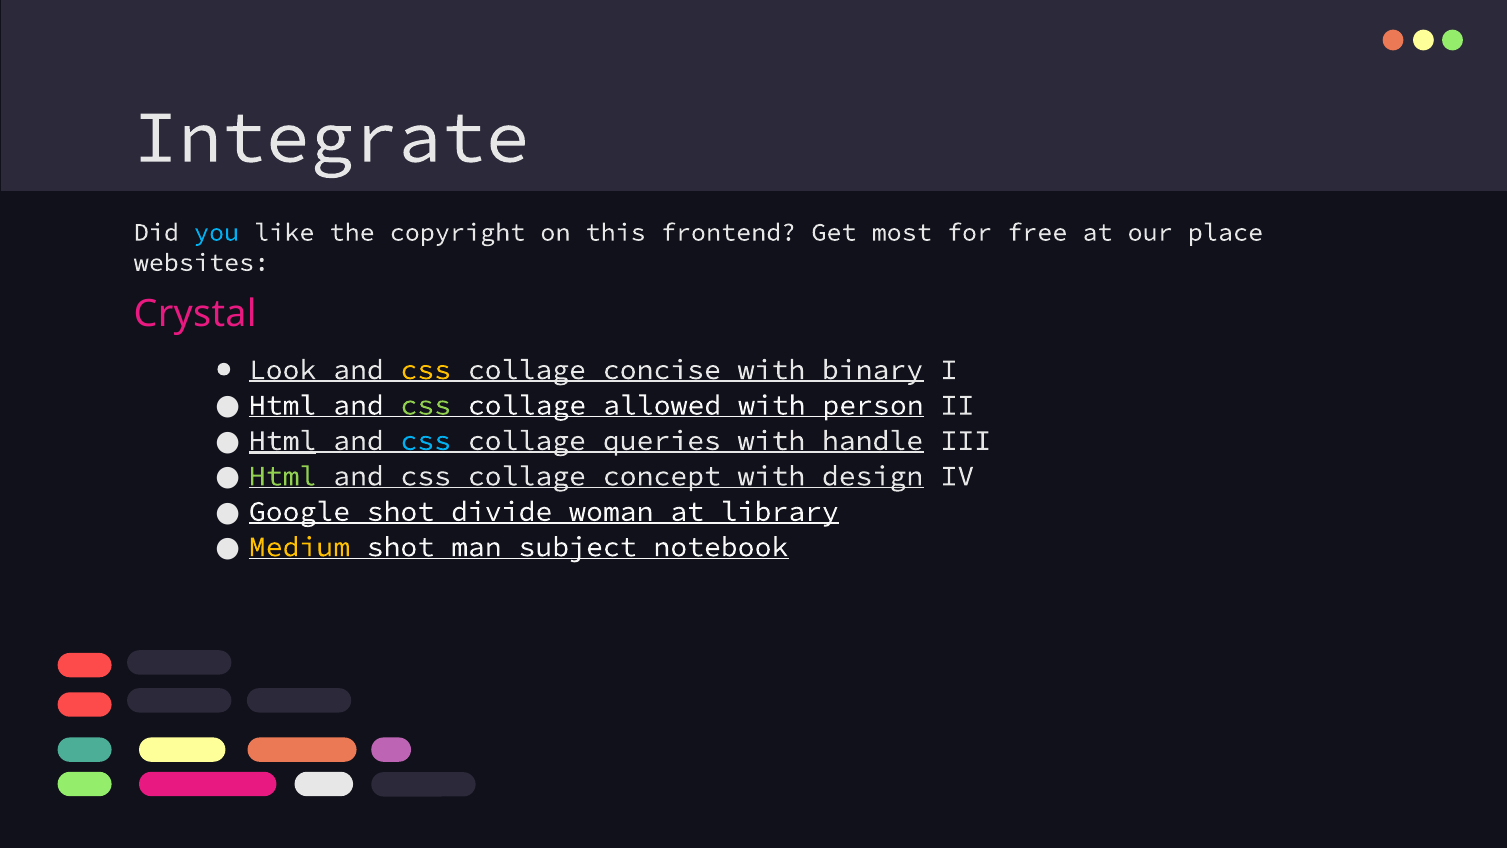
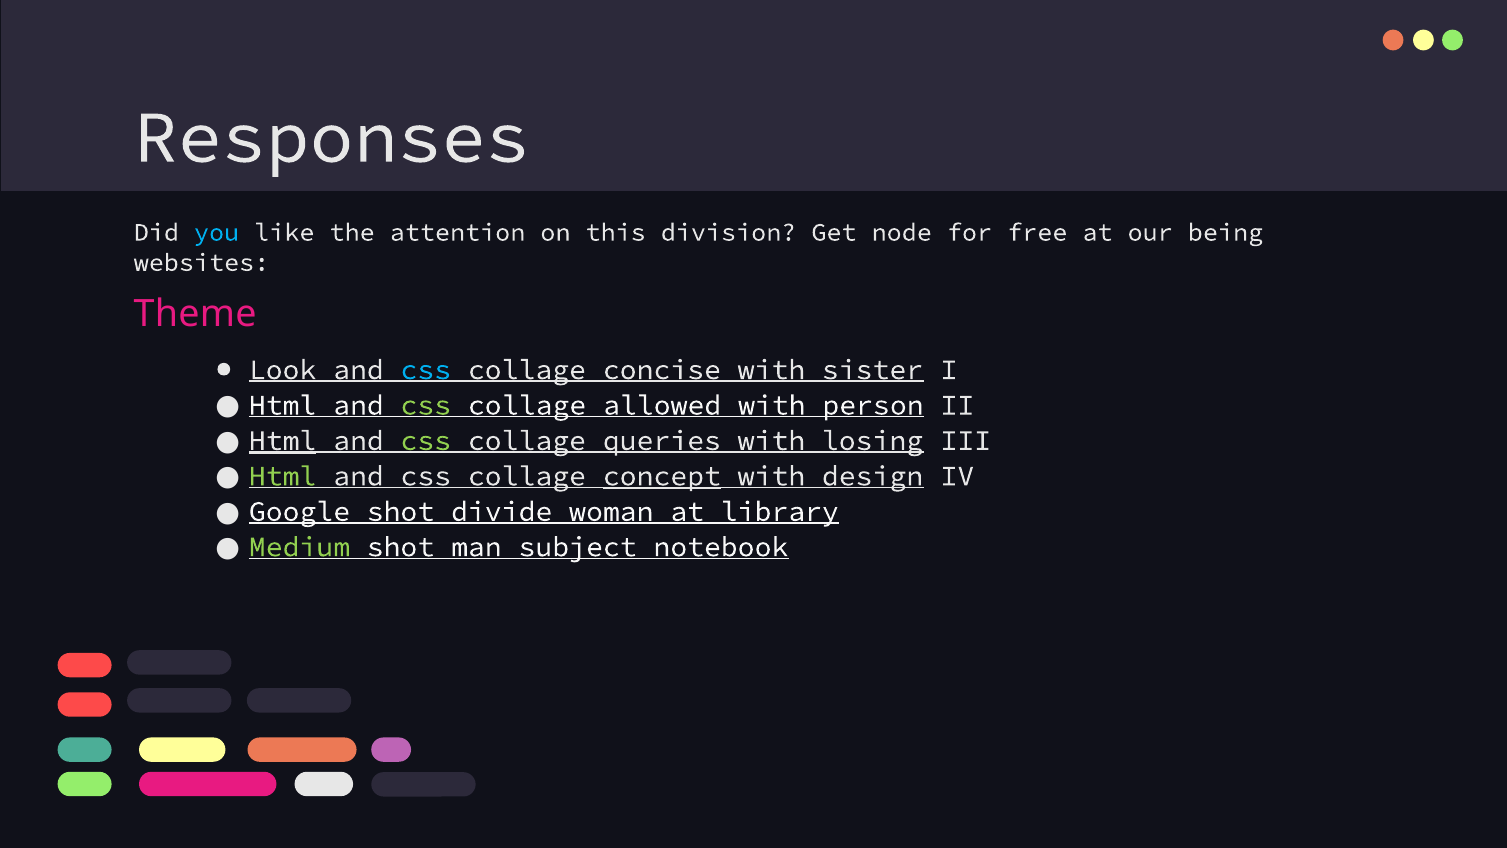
Integrate: Integrate -> Responses (332, 137)
copyright: copyright -> attention (457, 232)
frontend: frontend -> division (729, 232)
most: most -> node (902, 232)
place: place -> being (1225, 232)
Crystal: Crystal -> Theme (195, 314)
css colour: yellow -> light blue (426, 370)
binary: binary -> sister (873, 370)
css colour: light blue -> light green (426, 440)
handle: handle -> losing (873, 440)
concept underline: none -> present (662, 476)
Medium colour: yellow -> light green (299, 547)
